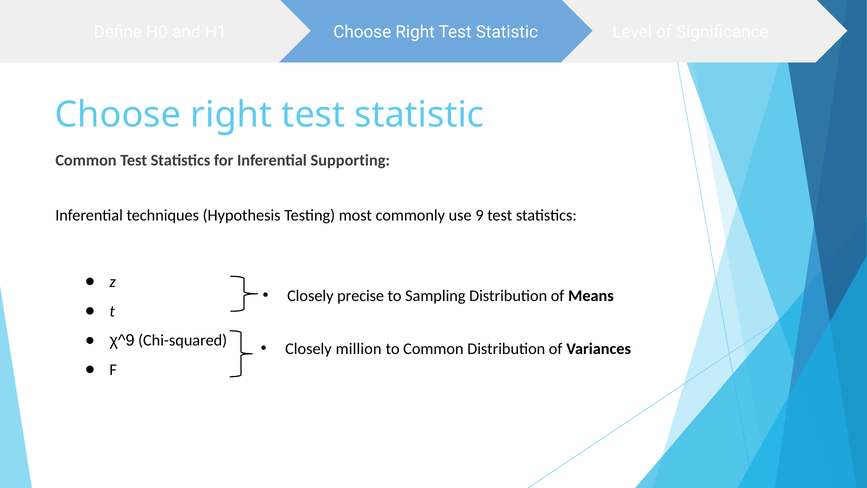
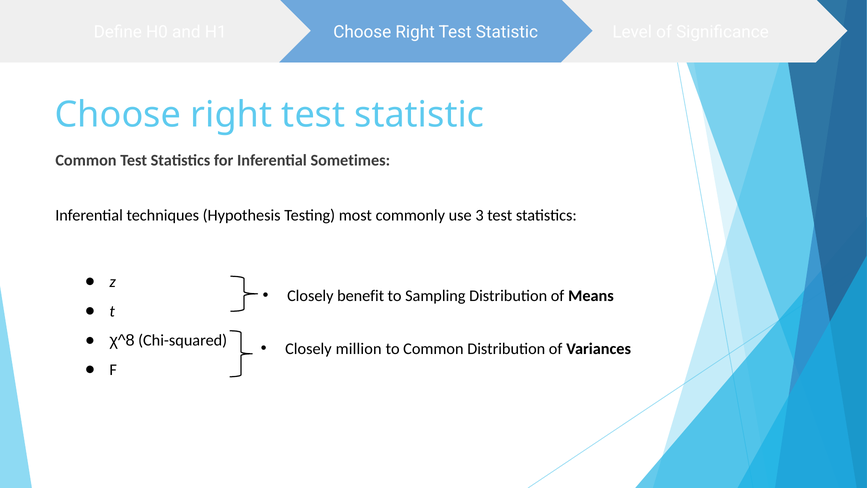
Supporting: Supporting -> Sometimes (350, 160)
9: 9 -> 3 (480, 215)
precise: precise -> benefit (361, 296)
χ^9: χ^9 -> χ^8 (122, 340)
